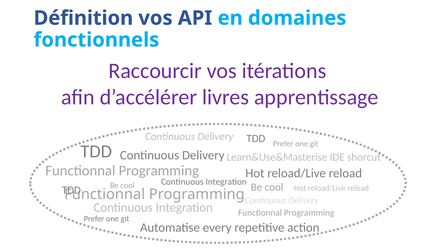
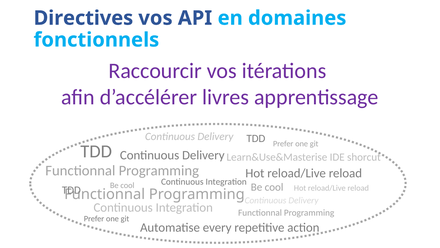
Définition: Définition -> Directives (83, 18)
